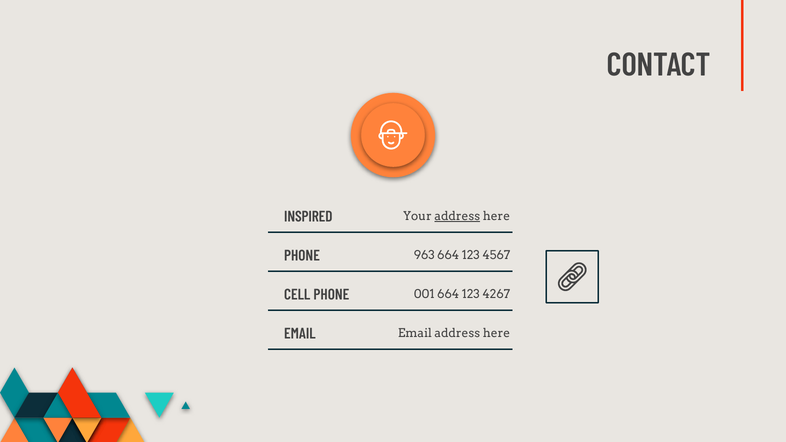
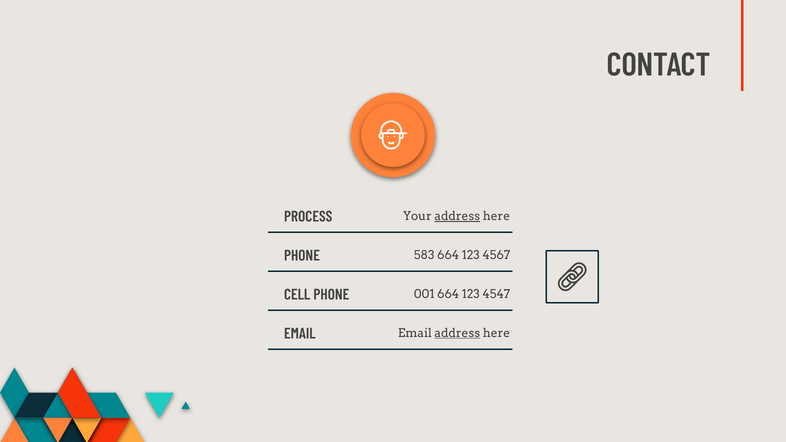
INSPIRED: INSPIRED -> PROCESS (308, 217)
963: 963 -> 583 (424, 255)
4267: 4267 -> 4547 (496, 294)
address underline: none -> present (457, 333)
